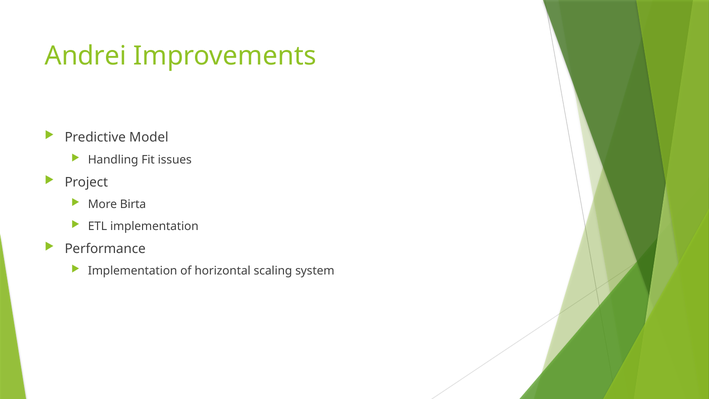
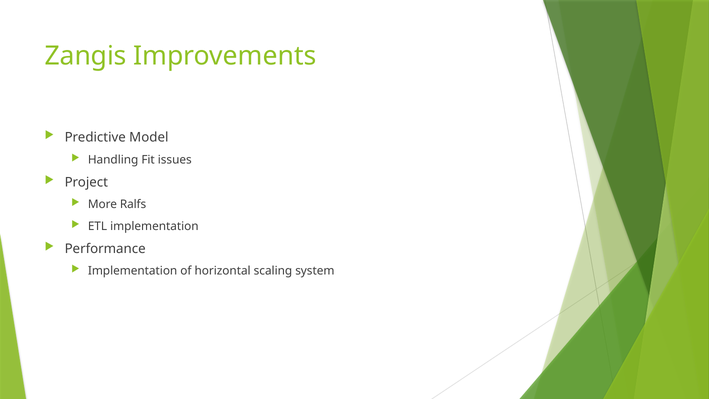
Andrei: Andrei -> Zangis (86, 56)
Birta: Birta -> Ralfs (133, 204)
